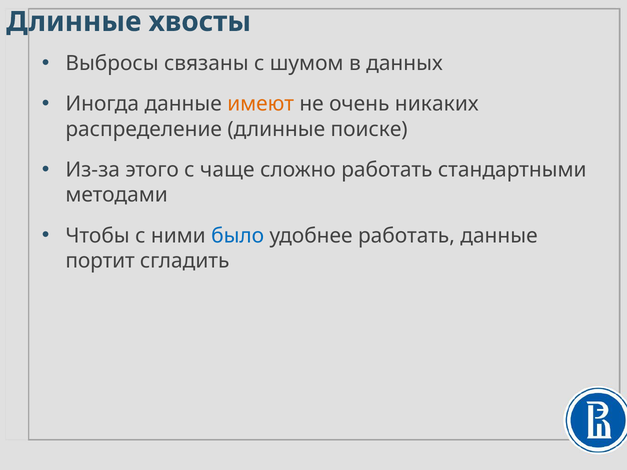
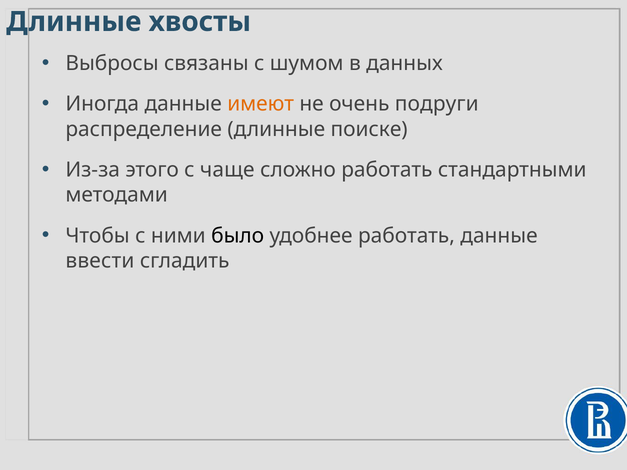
никаких: никаких -> подруги (437, 104)
было colour: blue -> black (238, 236)
портит: портит -> ввести (100, 261)
